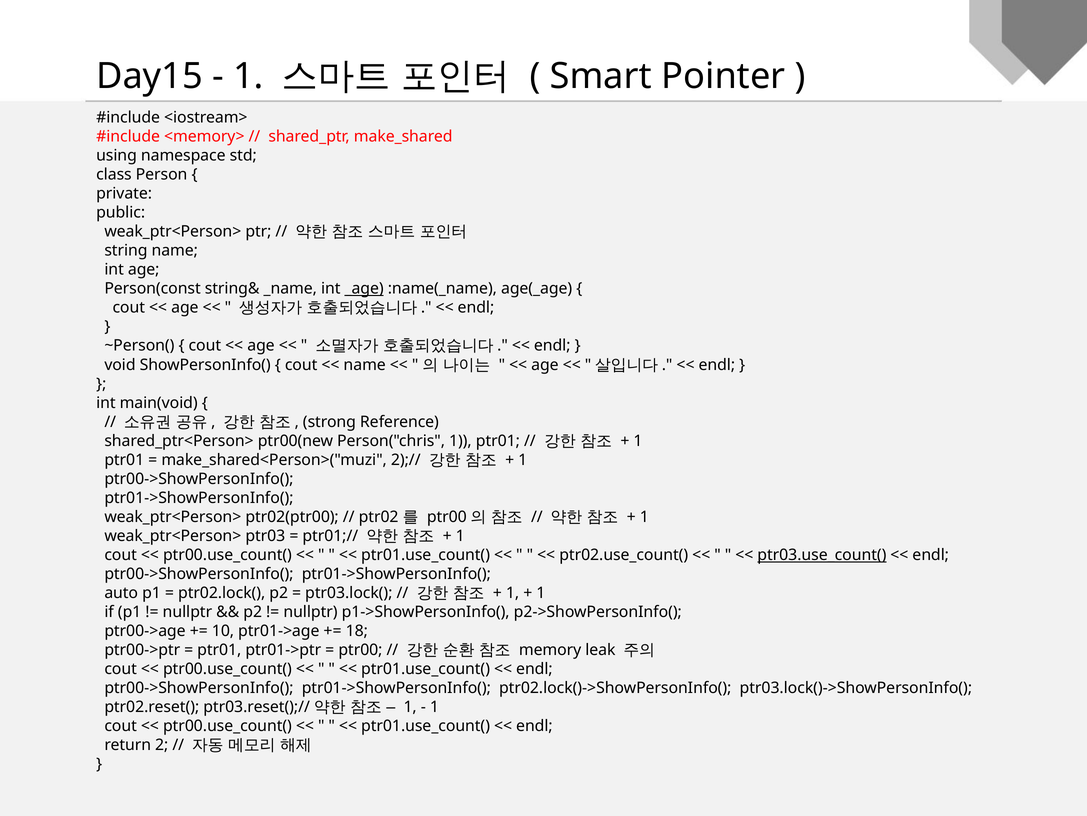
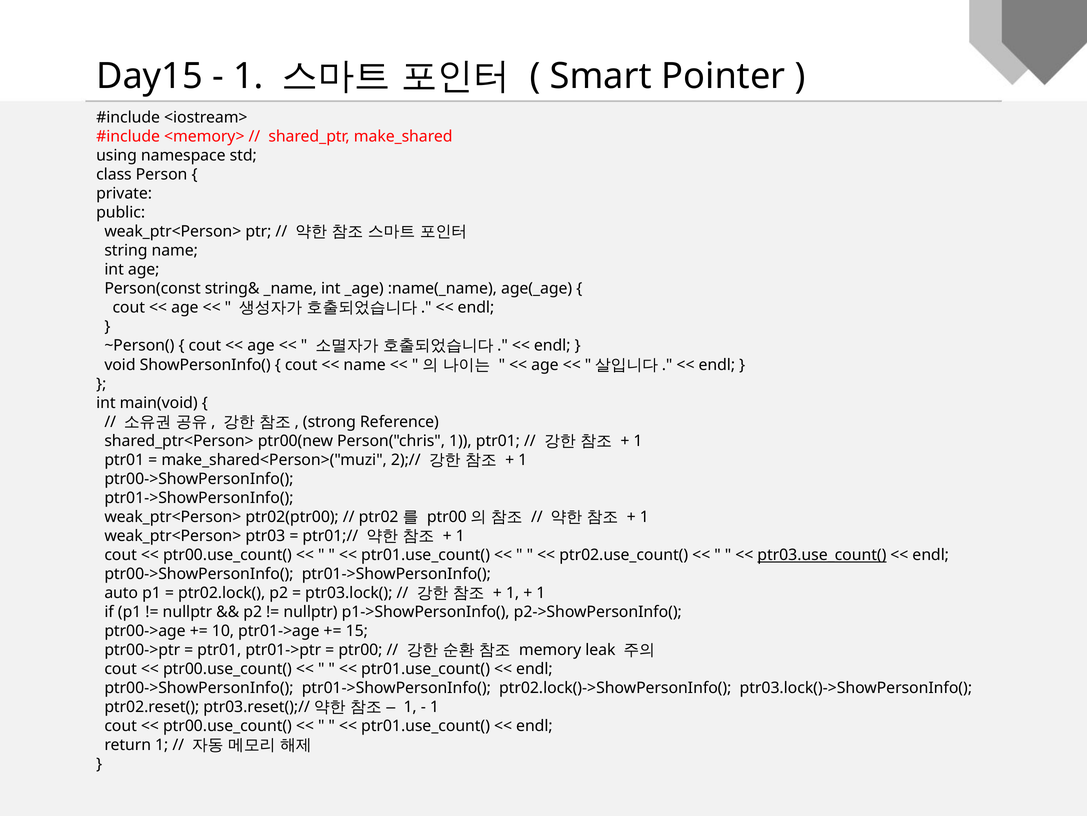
_age underline: present -> none (364, 288)
18: 18 -> 15 (357, 630)
return 2: 2 -> 1 (162, 744)
